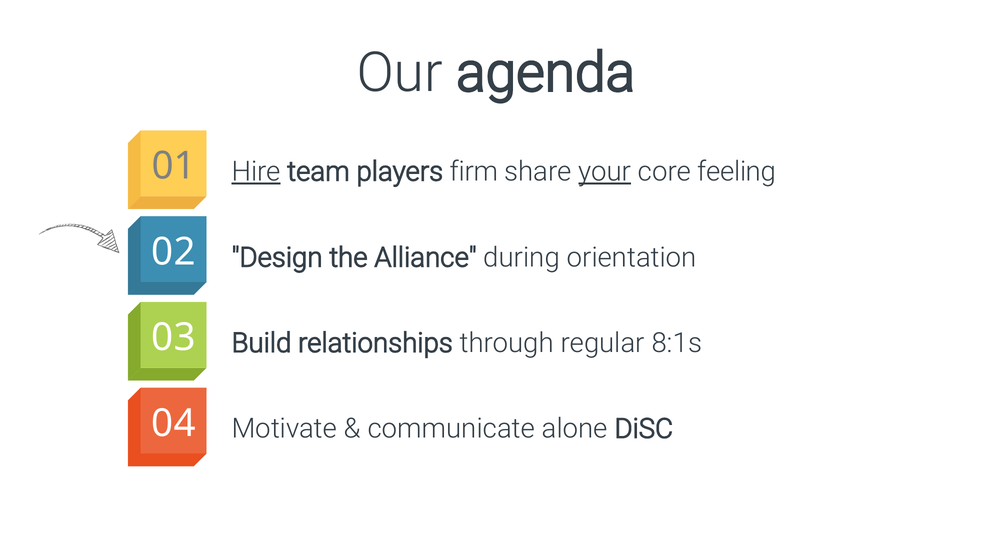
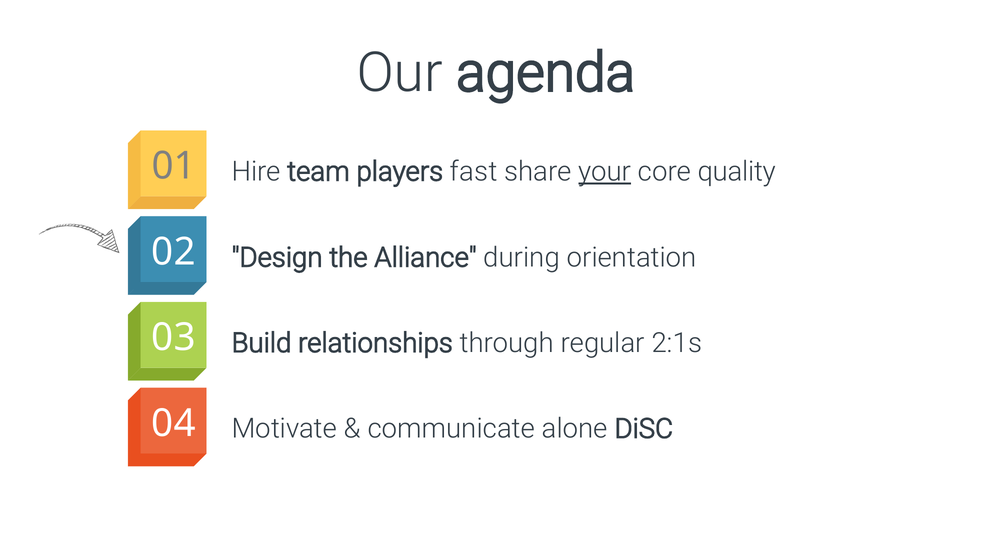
Hire underline: present -> none (256, 171)
firm: firm -> fast (474, 171)
feeling: feeling -> quality (737, 171)
8:1s: 8:1s -> 2:1s (677, 343)
